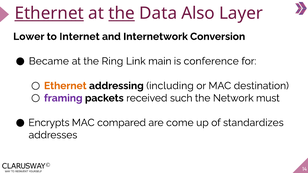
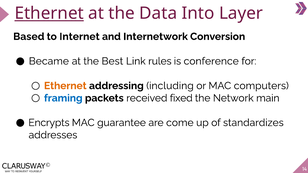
the underline: present -> none (122, 13)
Also: Also -> Into (198, 13)
Lower: Lower -> Based (29, 37)
Ring: Ring -> Best (112, 61)
main: main -> rules (160, 61)
destination: destination -> computers (261, 86)
framing colour: purple -> blue (63, 98)
such: such -> fixed (181, 98)
must: must -> main (268, 98)
compared: compared -> guarantee (122, 123)
